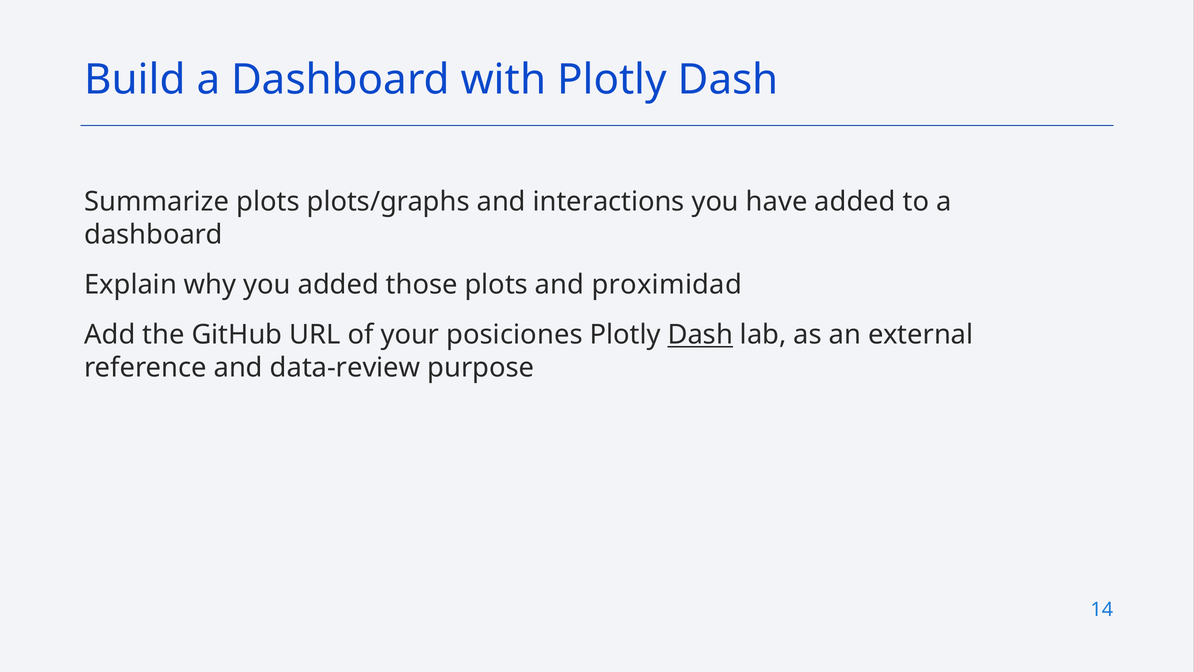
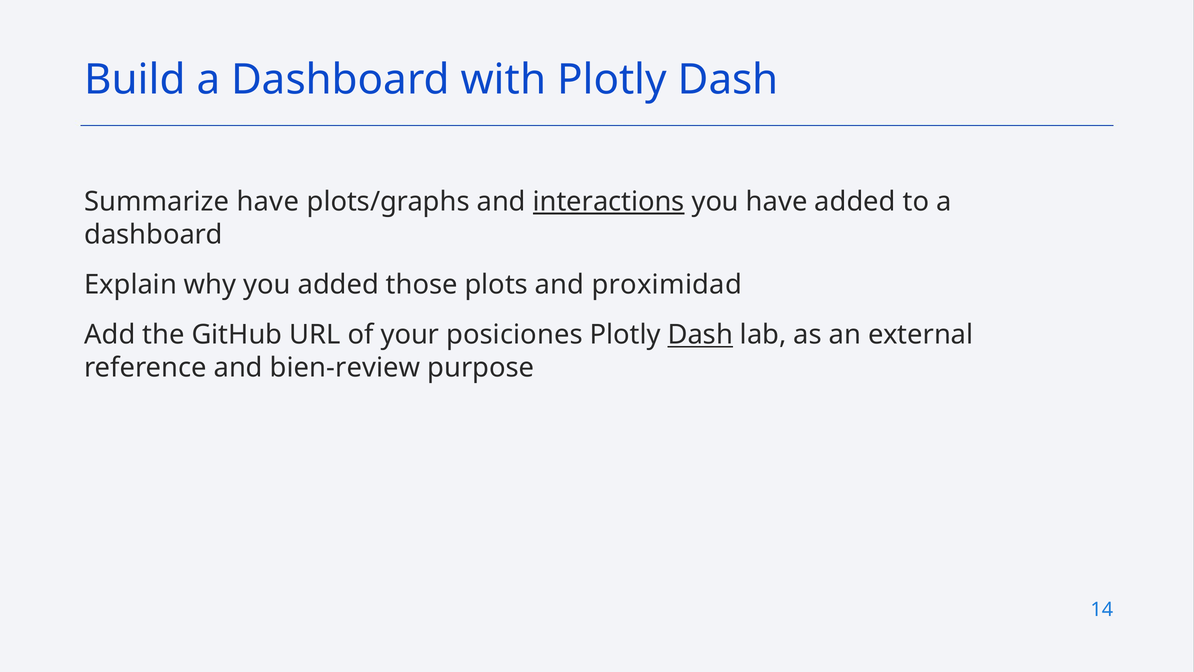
Summarize plots: plots -> have (268, 202)
interactions underline: none -> present (609, 202)
data-review: data-review -> bien-review (345, 368)
